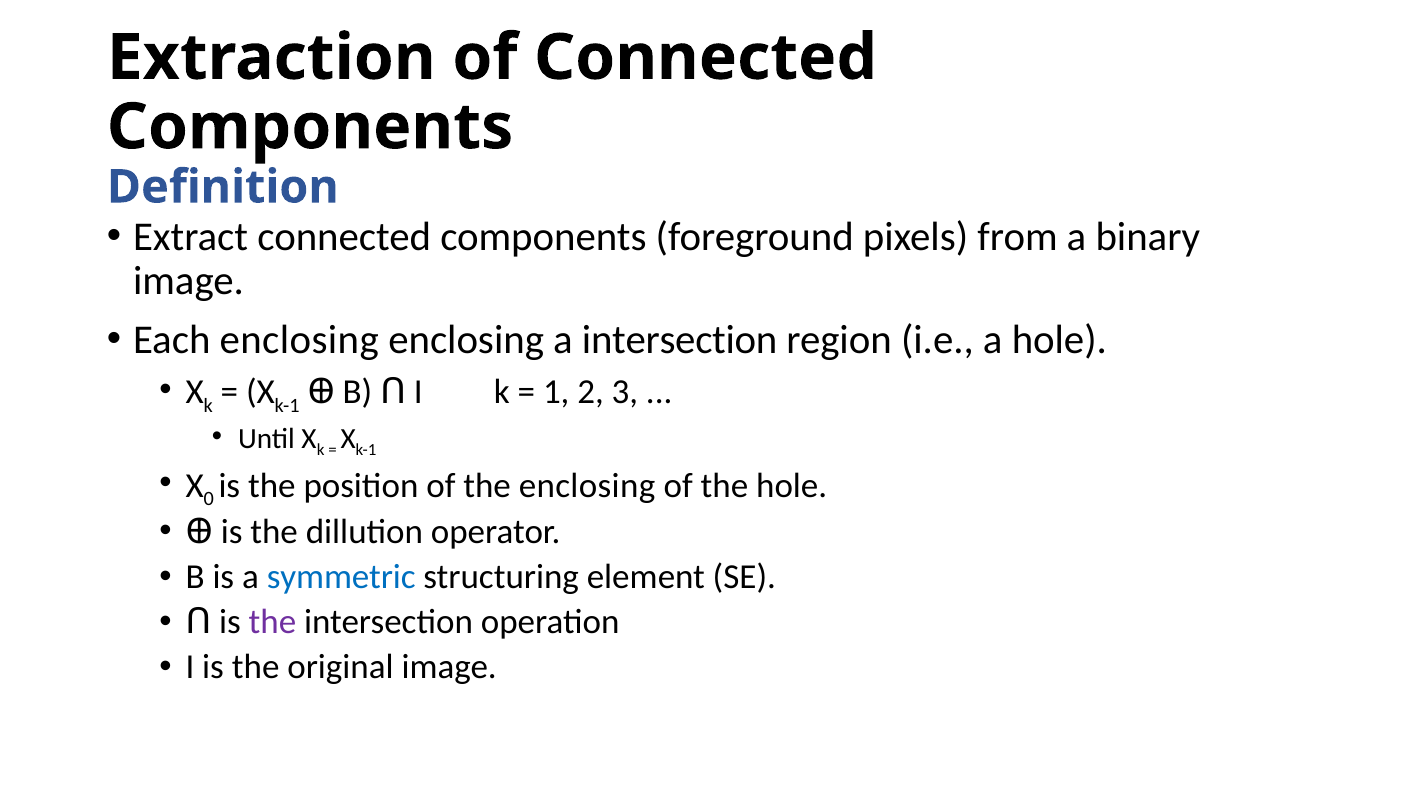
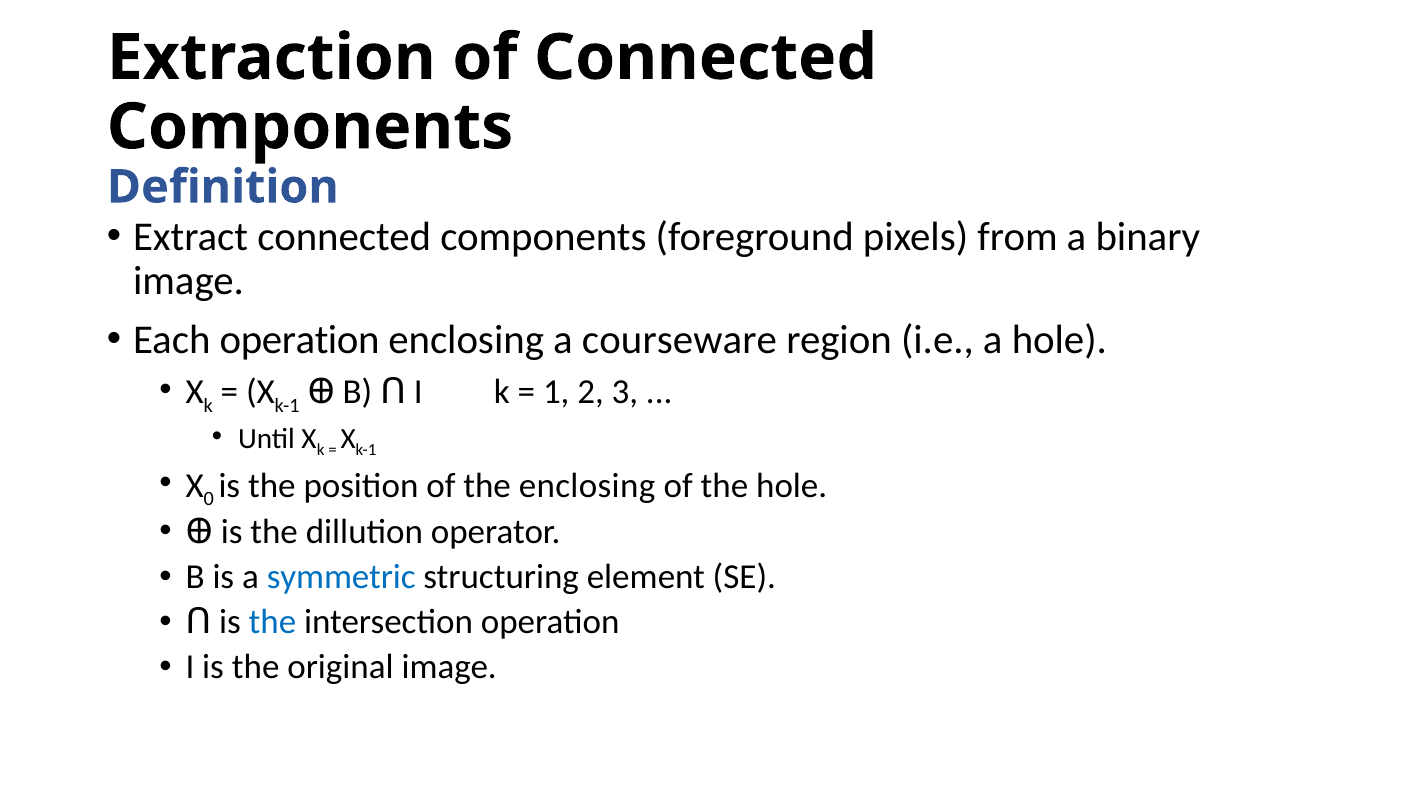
Each enclosing: enclosing -> operation (300, 340)
a intersection: intersection -> courseware (679, 340)
the colour: purple -> blue (272, 622)
